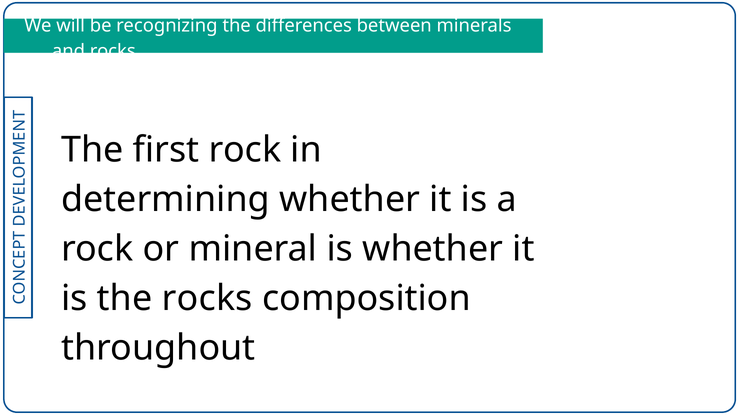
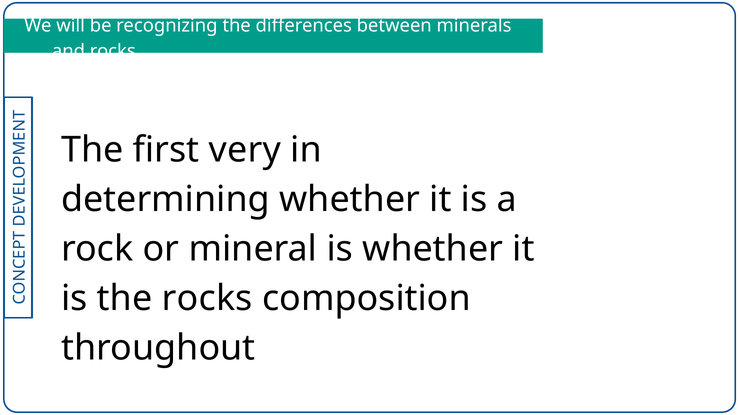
first rock: rock -> very (245, 150)
